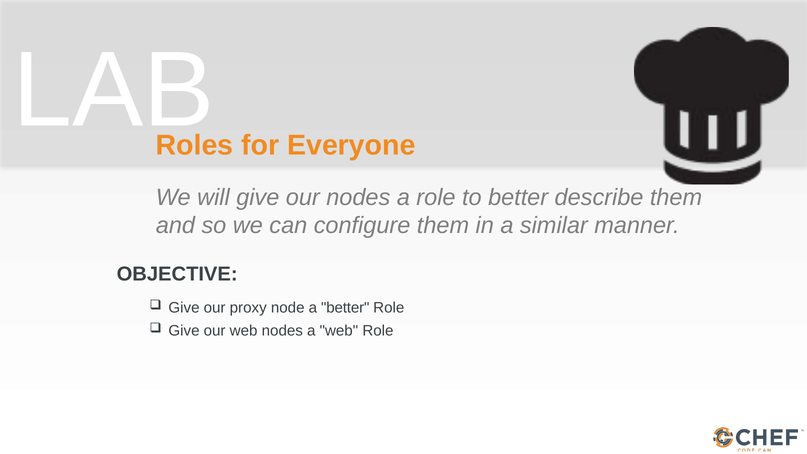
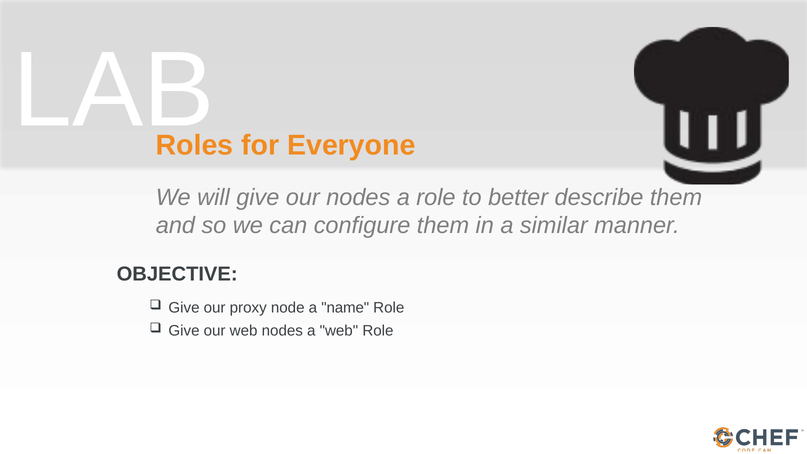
a better: better -> name (345, 307)
